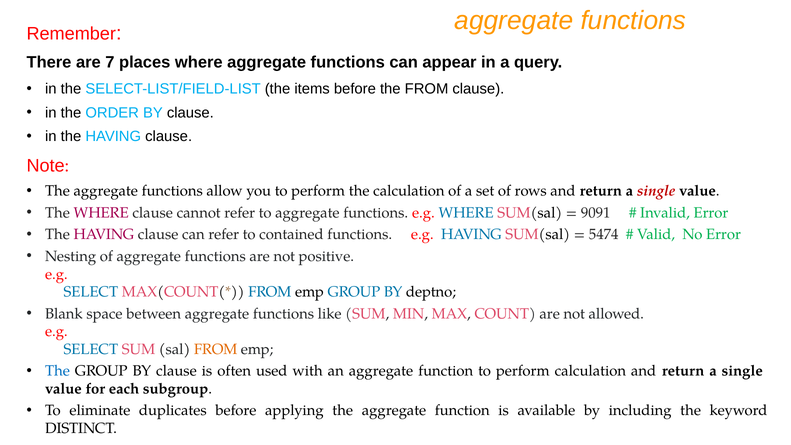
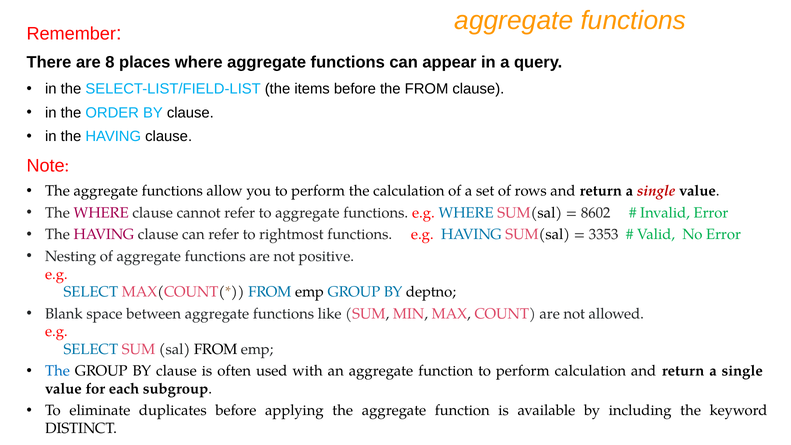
7: 7 -> 8 (110, 63)
9091: 9091 -> 8602 (596, 213)
contained: contained -> rightmost (291, 235)
5474: 5474 -> 3353 (604, 235)
FROM colour: orange -> black (216, 349)
